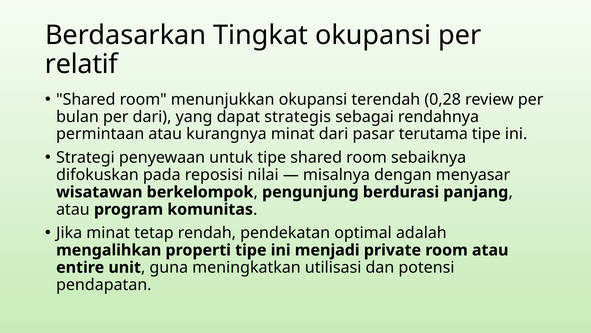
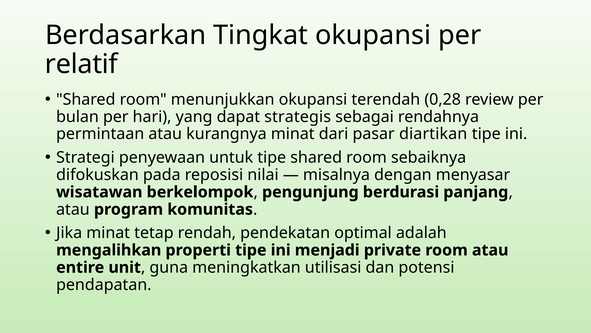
per dari: dari -> hari (152, 117)
terutama: terutama -> diartikan (433, 134)
